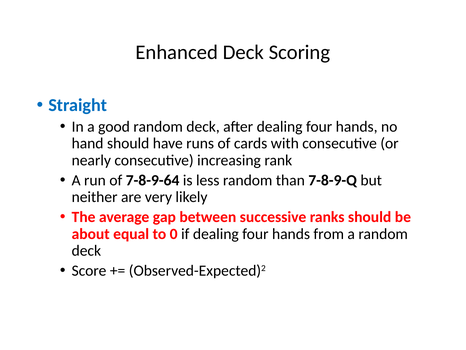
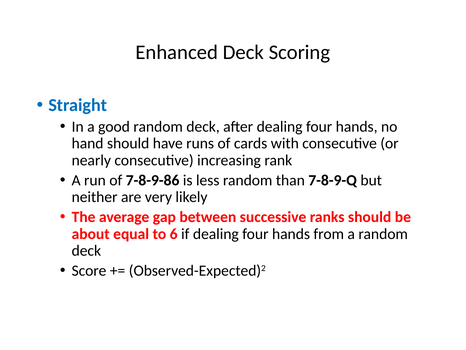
7-8-9-64: 7-8-9-64 -> 7-8-9-86 (153, 180)
0: 0 -> 6 (174, 234)
